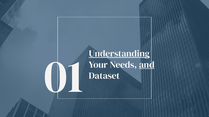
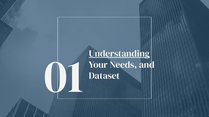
and underline: present -> none (147, 65)
